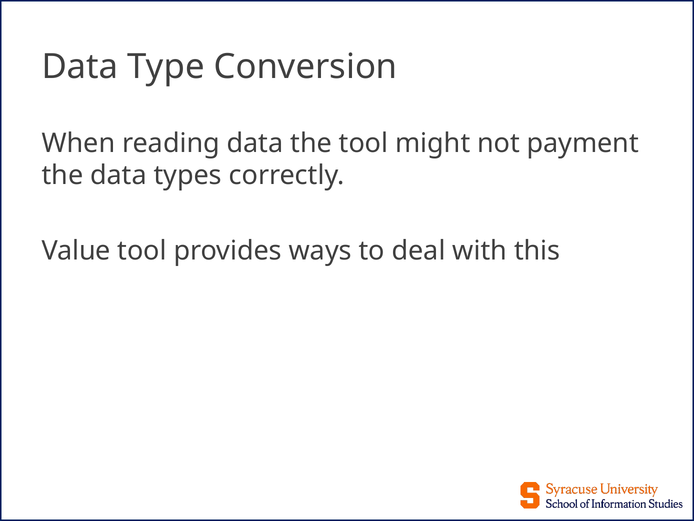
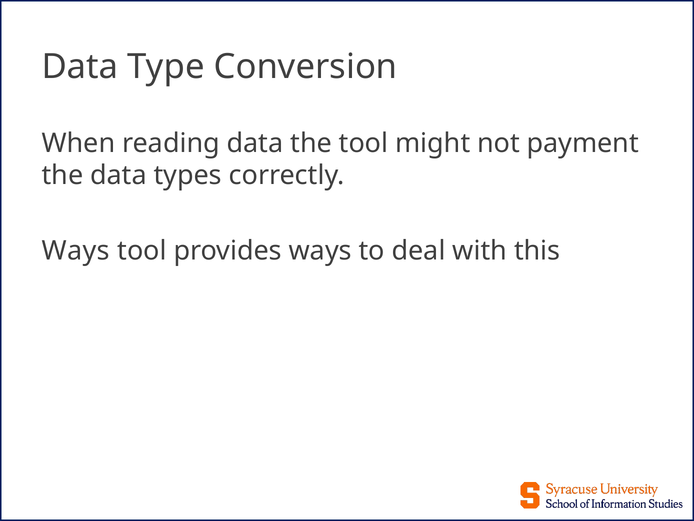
Value: Value -> Ways (76, 251)
